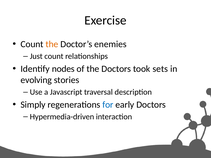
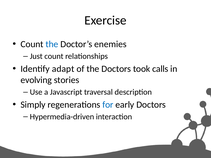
the colour: orange -> blue (52, 44)
nodes: nodes -> adapt (63, 69)
sets: sets -> calls (160, 69)
